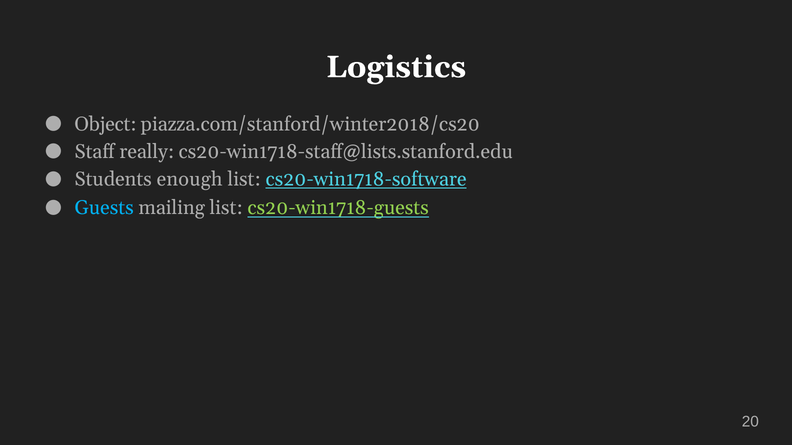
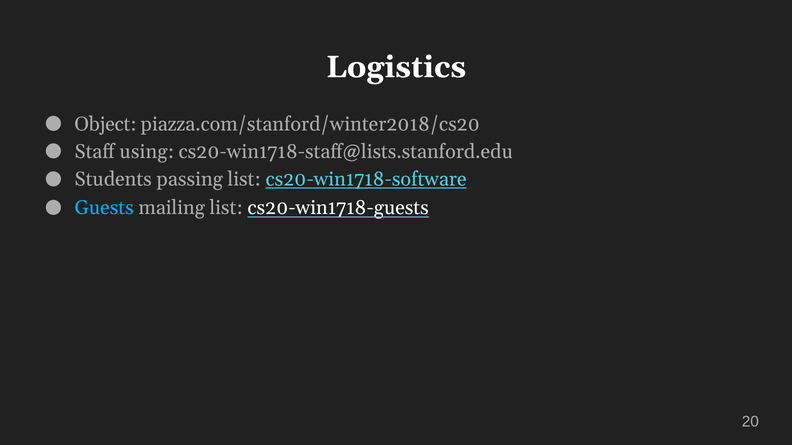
really: really -> using (147, 152)
enough: enough -> passing (190, 179)
cs20-win1718-guests colour: light green -> white (338, 208)
